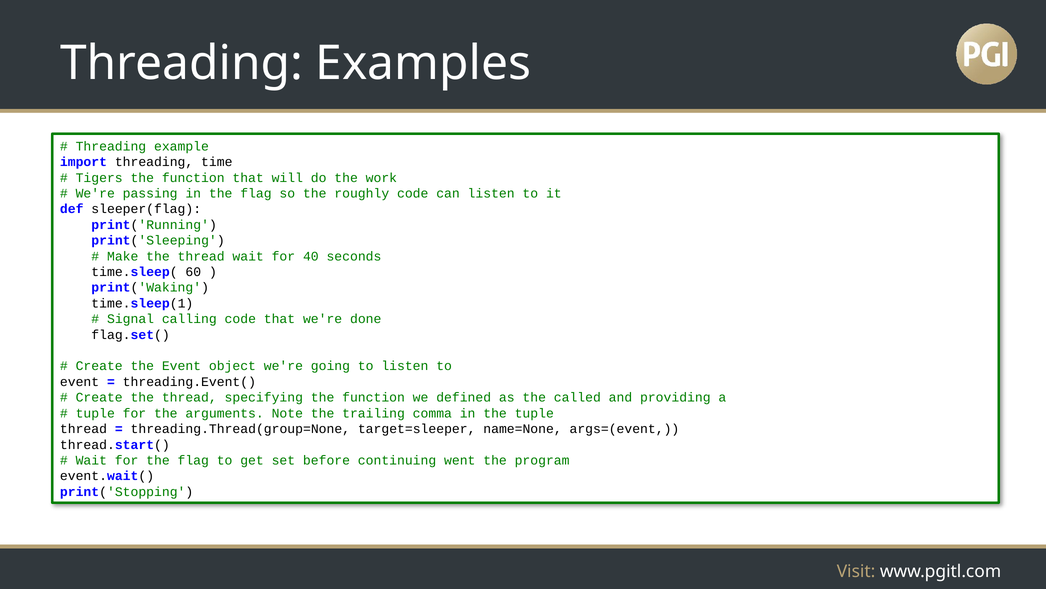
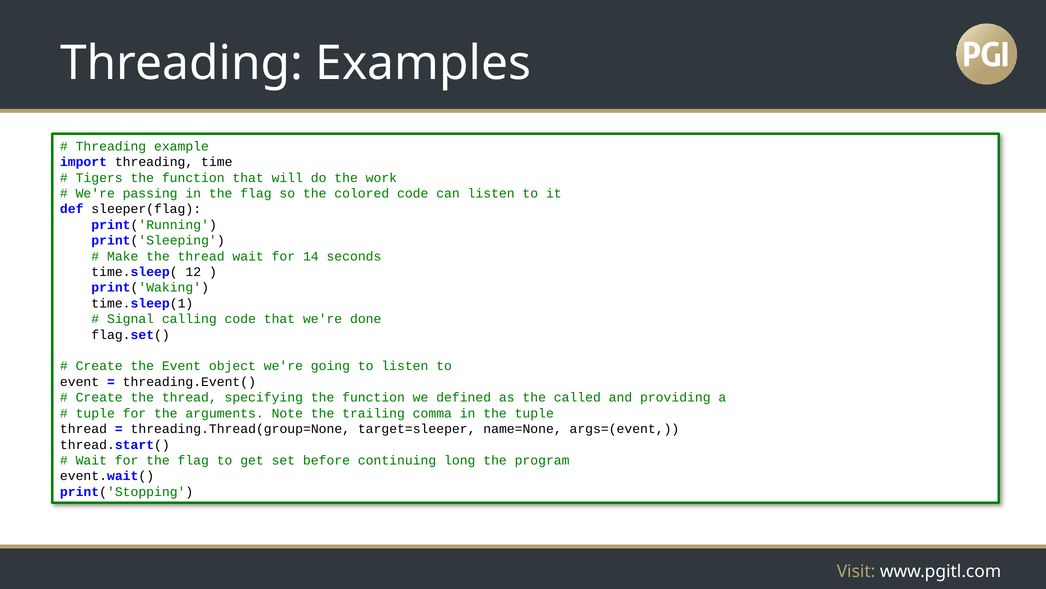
roughly: roughly -> colored (362, 193)
40: 40 -> 14 (311, 256)
60: 60 -> 12 (193, 272)
went: went -> long (460, 460)
